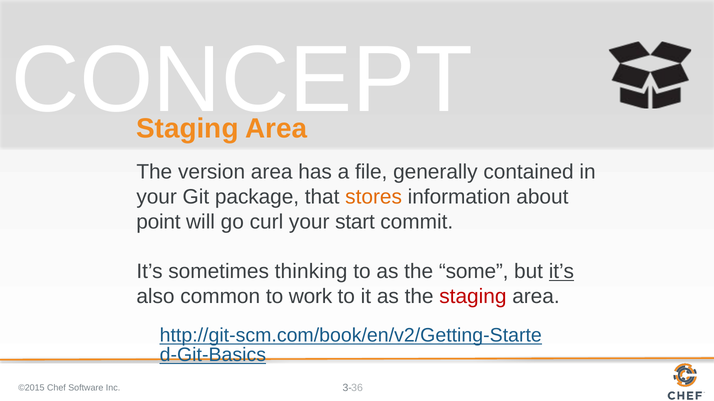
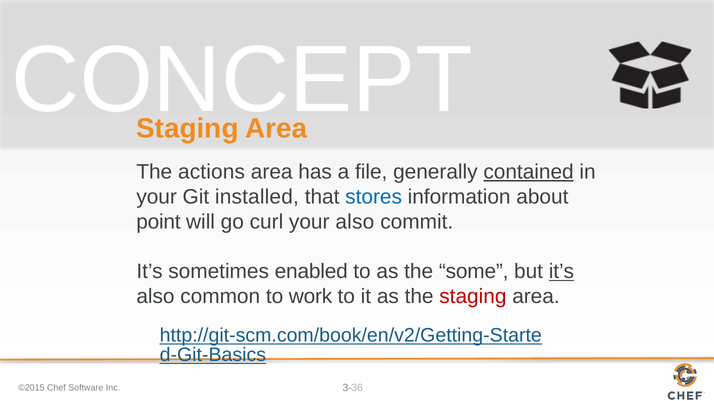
version: version -> actions (211, 172)
contained underline: none -> present (529, 172)
package: package -> installed (257, 197)
stores colour: orange -> blue (374, 197)
your start: start -> also (355, 222)
thinking: thinking -> enabled (311, 272)
